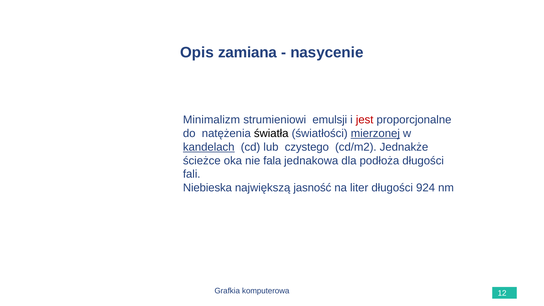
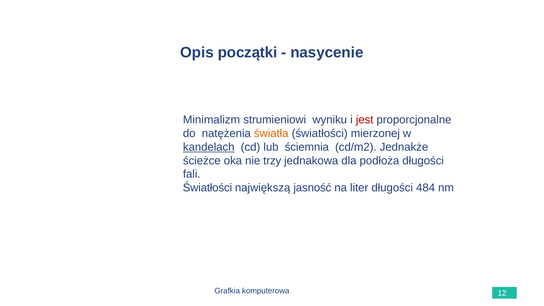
zamiana: zamiana -> początki (248, 52)
emulsji: emulsji -> wyniku (330, 120)
światła colour: black -> orange (271, 133)
mierzonej underline: present -> none (375, 133)
czystego: czystego -> ściemnia (307, 147)
fala: fala -> trzy (272, 161)
Niebieska: Niebieska -> Światłości (207, 188)
924: 924 -> 484 (426, 188)
